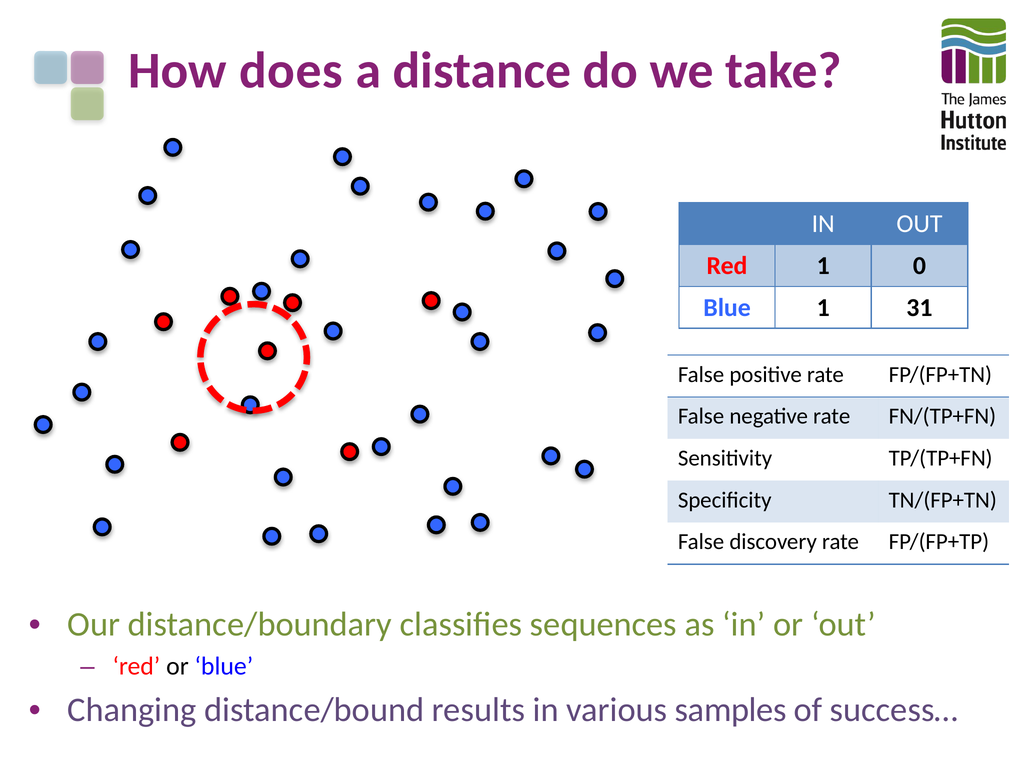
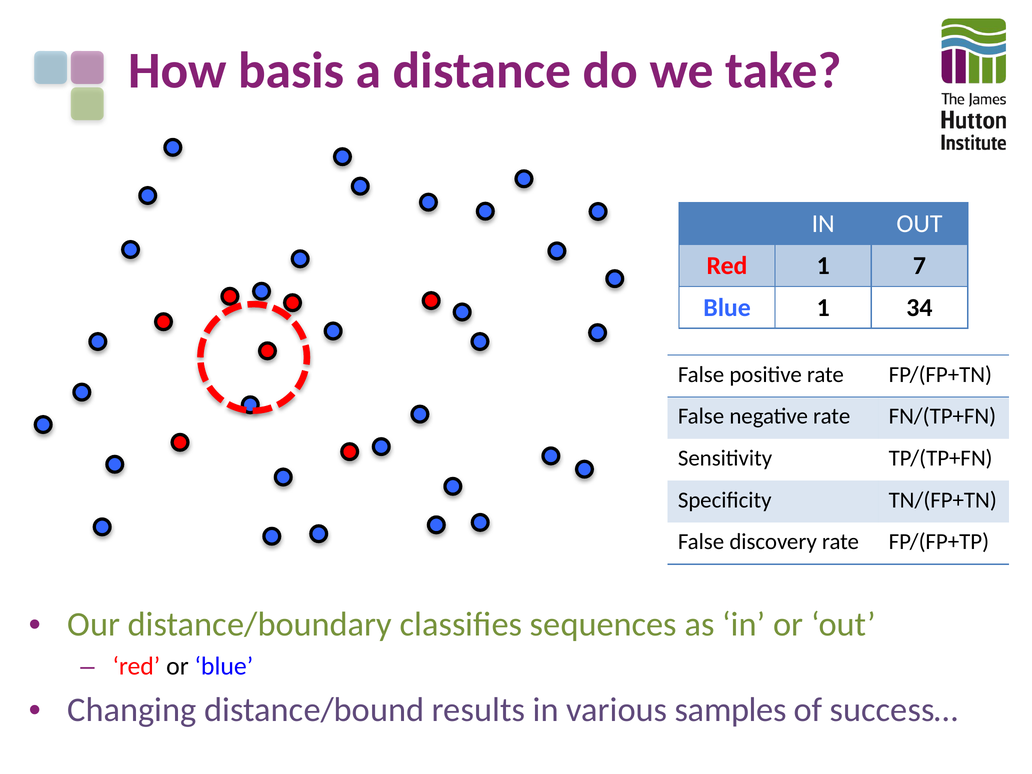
does: does -> basis (291, 71)
0: 0 -> 7 (919, 266)
31: 31 -> 34 (919, 308)
